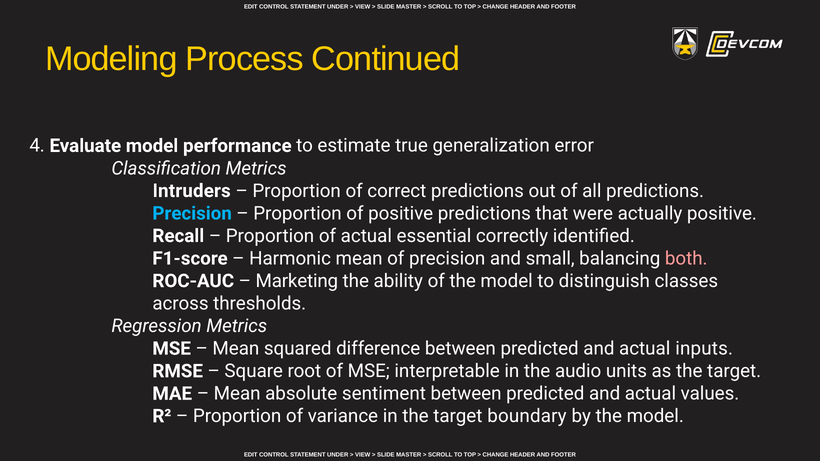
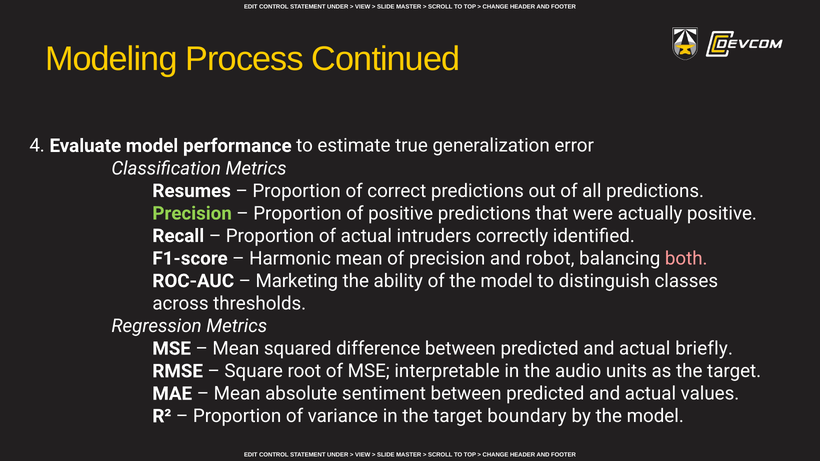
Intruders: Intruders -> Resumes (192, 191)
Precision colour: light blue -> light green (192, 213)
essential: essential -> intruders (434, 236)
small: small -> robot (550, 259)
inputs: inputs -> briefly (704, 349)
